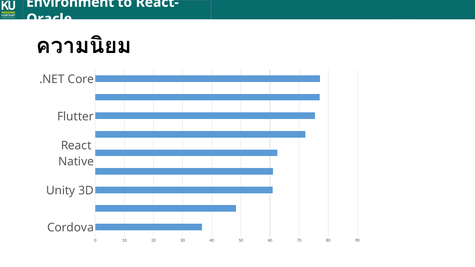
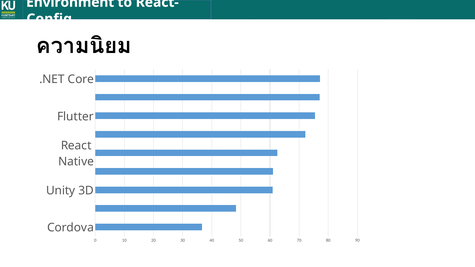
Oracle: Oracle -> Config (49, 19)
